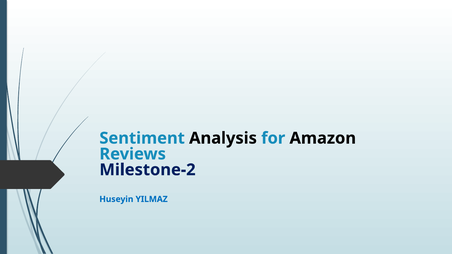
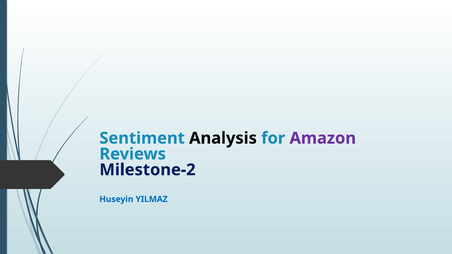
Amazon colour: black -> purple (323, 138)
